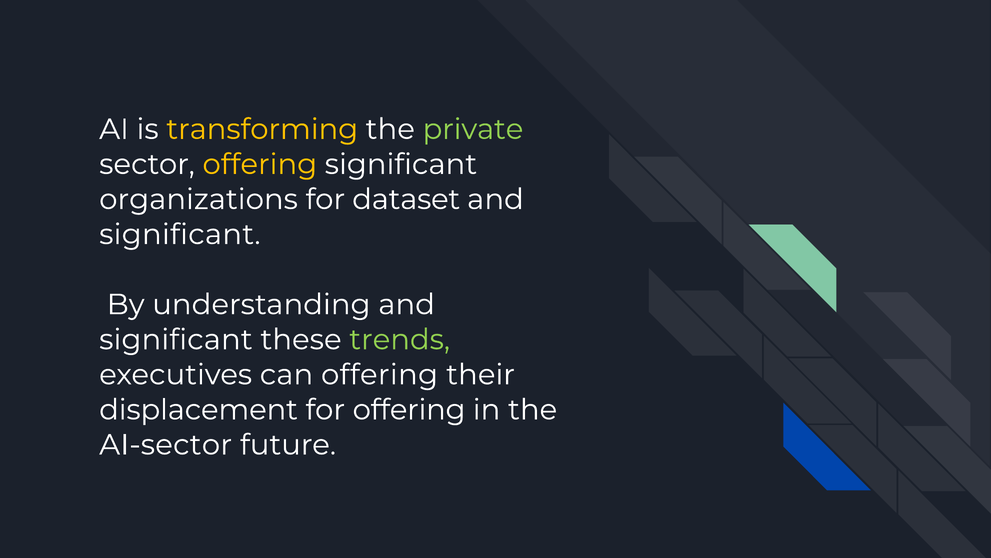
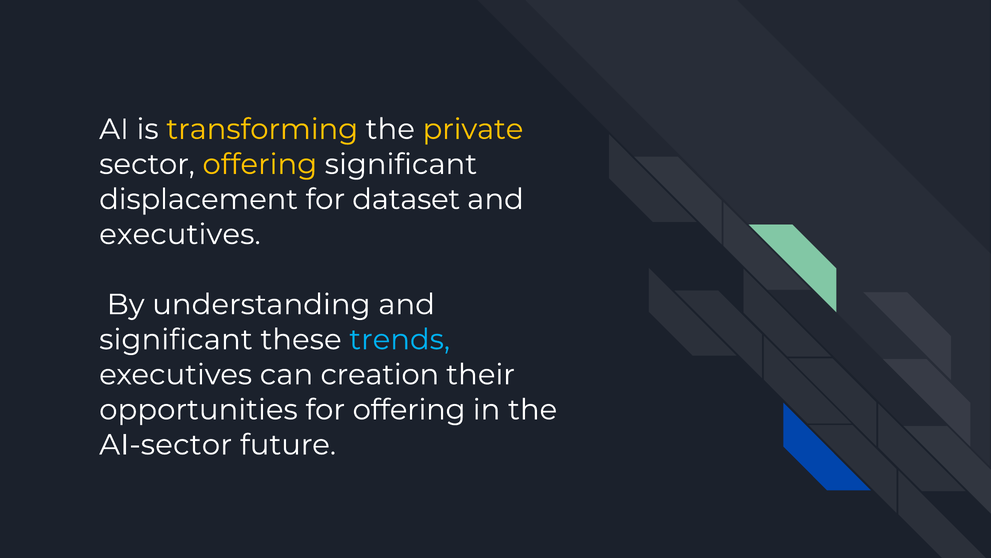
private colour: light green -> yellow (473, 129)
organizations: organizations -> displacement (199, 199)
significant: significant -> executives (180, 234)
trends colour: light green -> light blue (400, 339)
can offering: offering -> creation (380, 374)
displacement: displacement -> opportunities (198, 409)
